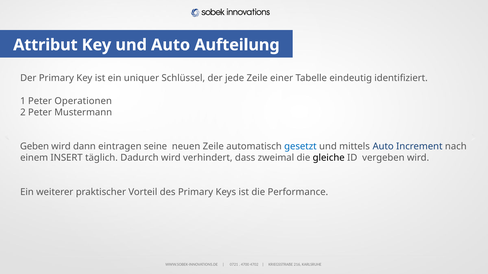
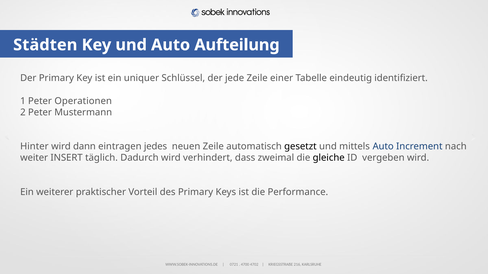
Attribut: Attribut -> Städten (45, 45)
Geben: Geben -> Hinter (34, 147)
seine: seine -> jedes (156, 147)
gesetzt colour: blue -> black (300, 147)
einem: einem -> weiter (34, 158)
